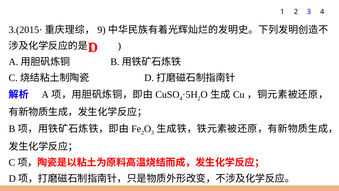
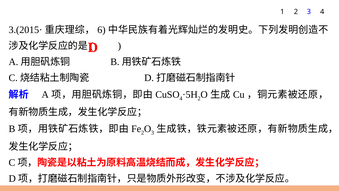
9: 9 -> 6 (101, 30)
